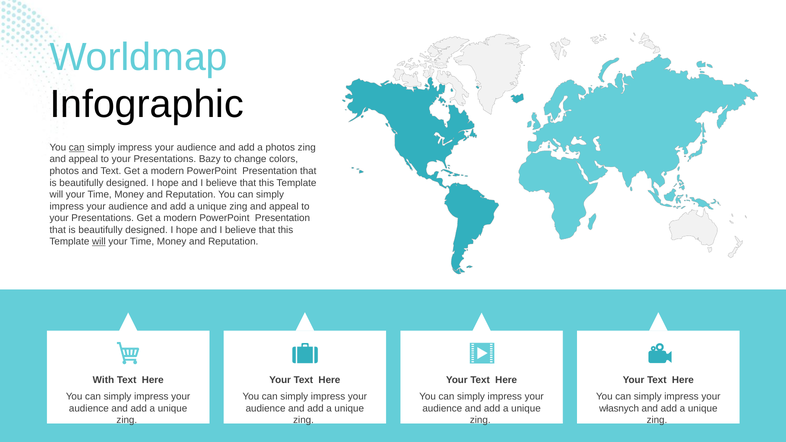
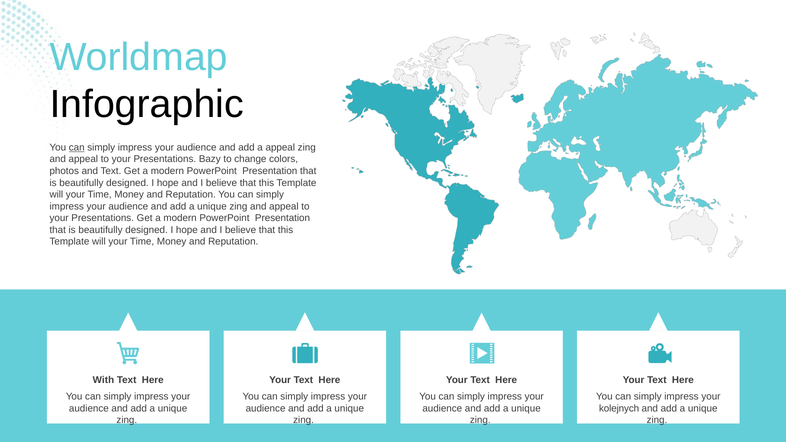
a photos: photos -> appeal (280, 147)
will underline: present -> none (99, 242)
własnych: własnych -> kolejnych (619, 408)
